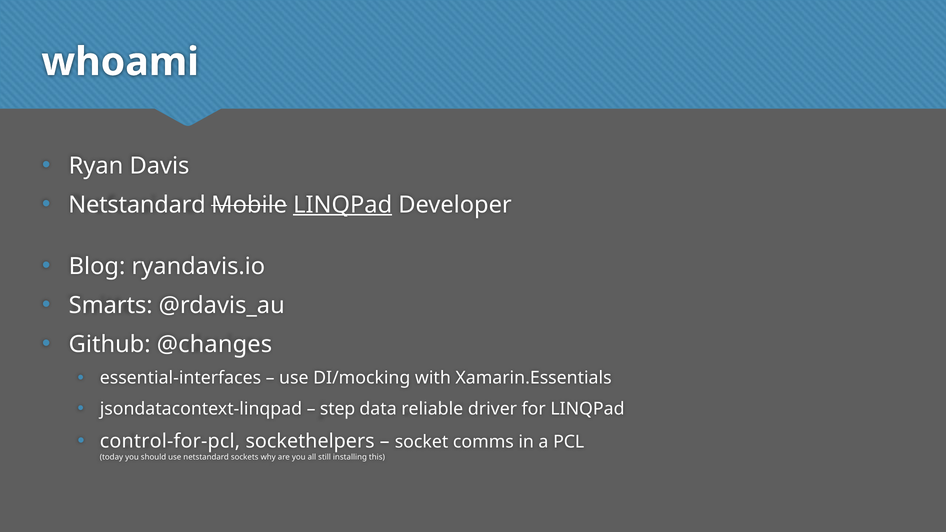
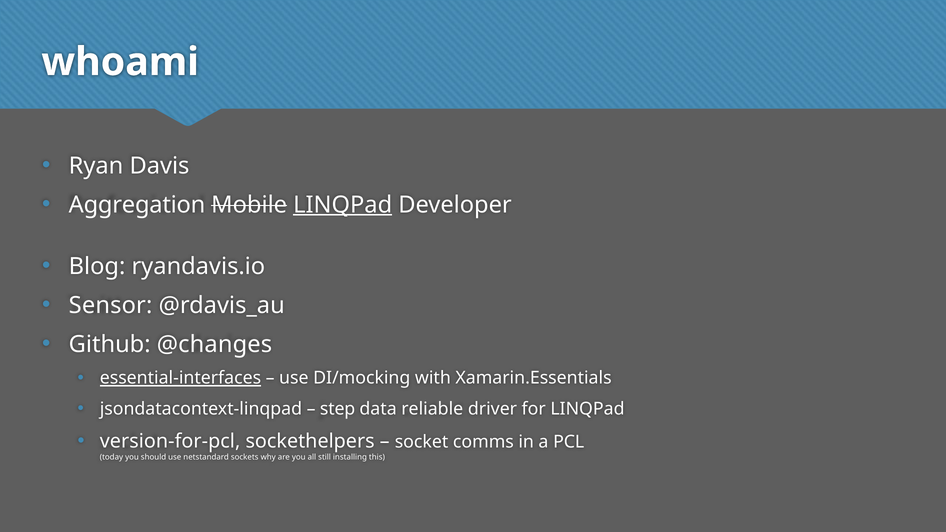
Netstandard: Netstandard -> Aggregation (137, 205)
Smarts: Smarts -> Sensor (111, 305)
essential-interfaces underline: none -> present (180, 378)
control-for-pcl: control-for-pcl -> version-for-pcl (170, 441)
